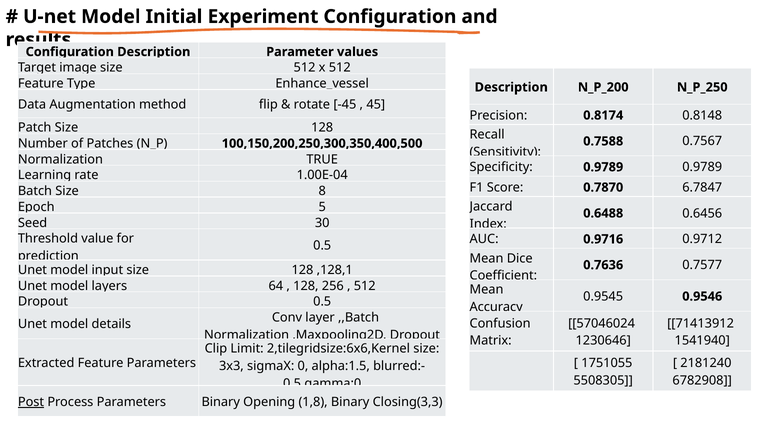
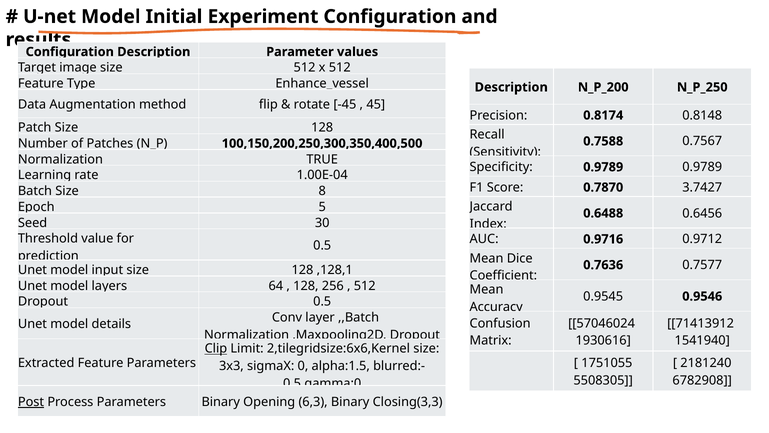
6.7847: 6.7847 -> 3.7427 (702, 187)
1230646: 1230646 -> 1930616 (603, 340)
Clip underline: none -> present (216, 348)
1,8: 1,8 -> 6,3 (313, 402)
